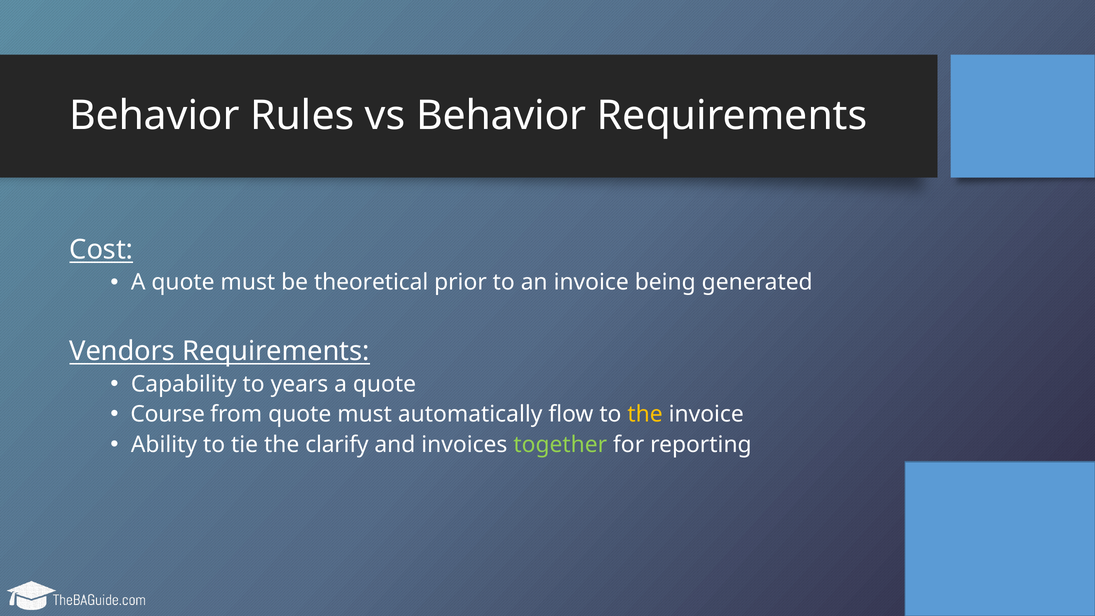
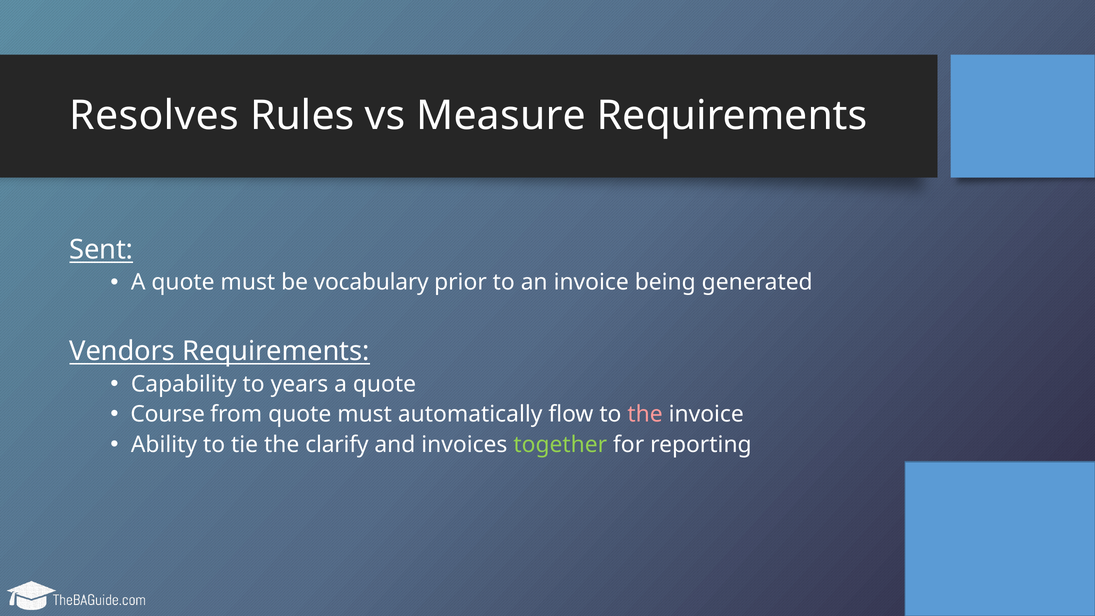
Behavior: Behavior -> Resolves (154, 116)
vs Behavior: Behavior -> Measure (501, 116)
Cost: Cost -> Sent (101, 250)
theoretical: theoretical -> vocabulary (371, 282)
the colour: yellow -> pink (645, 414)
